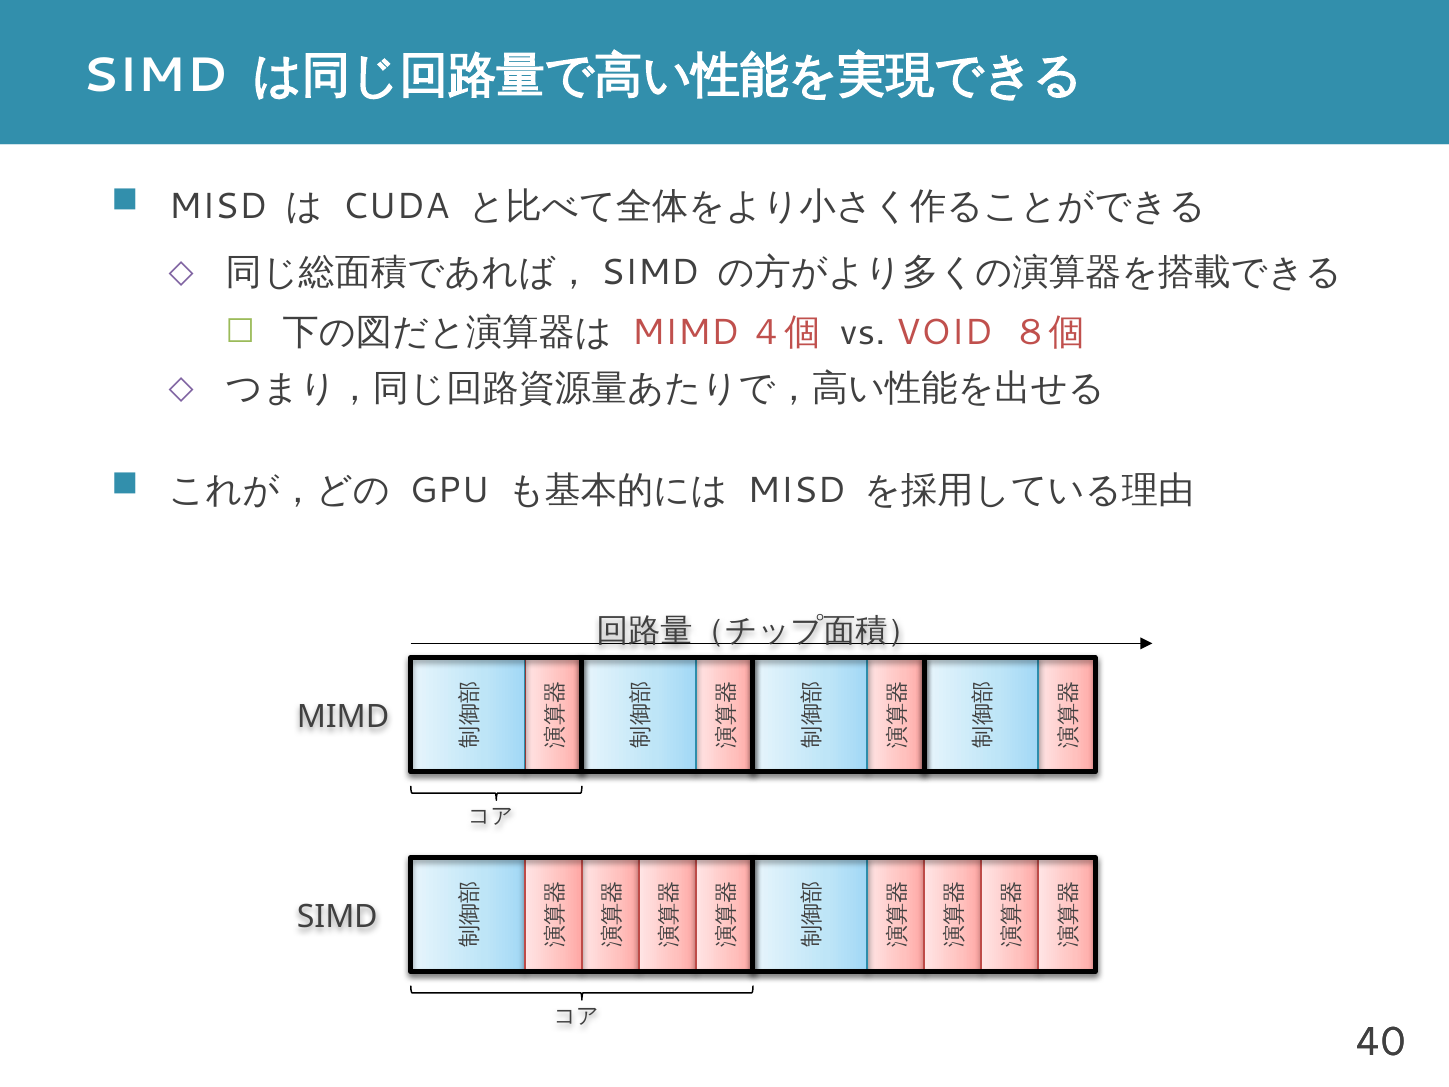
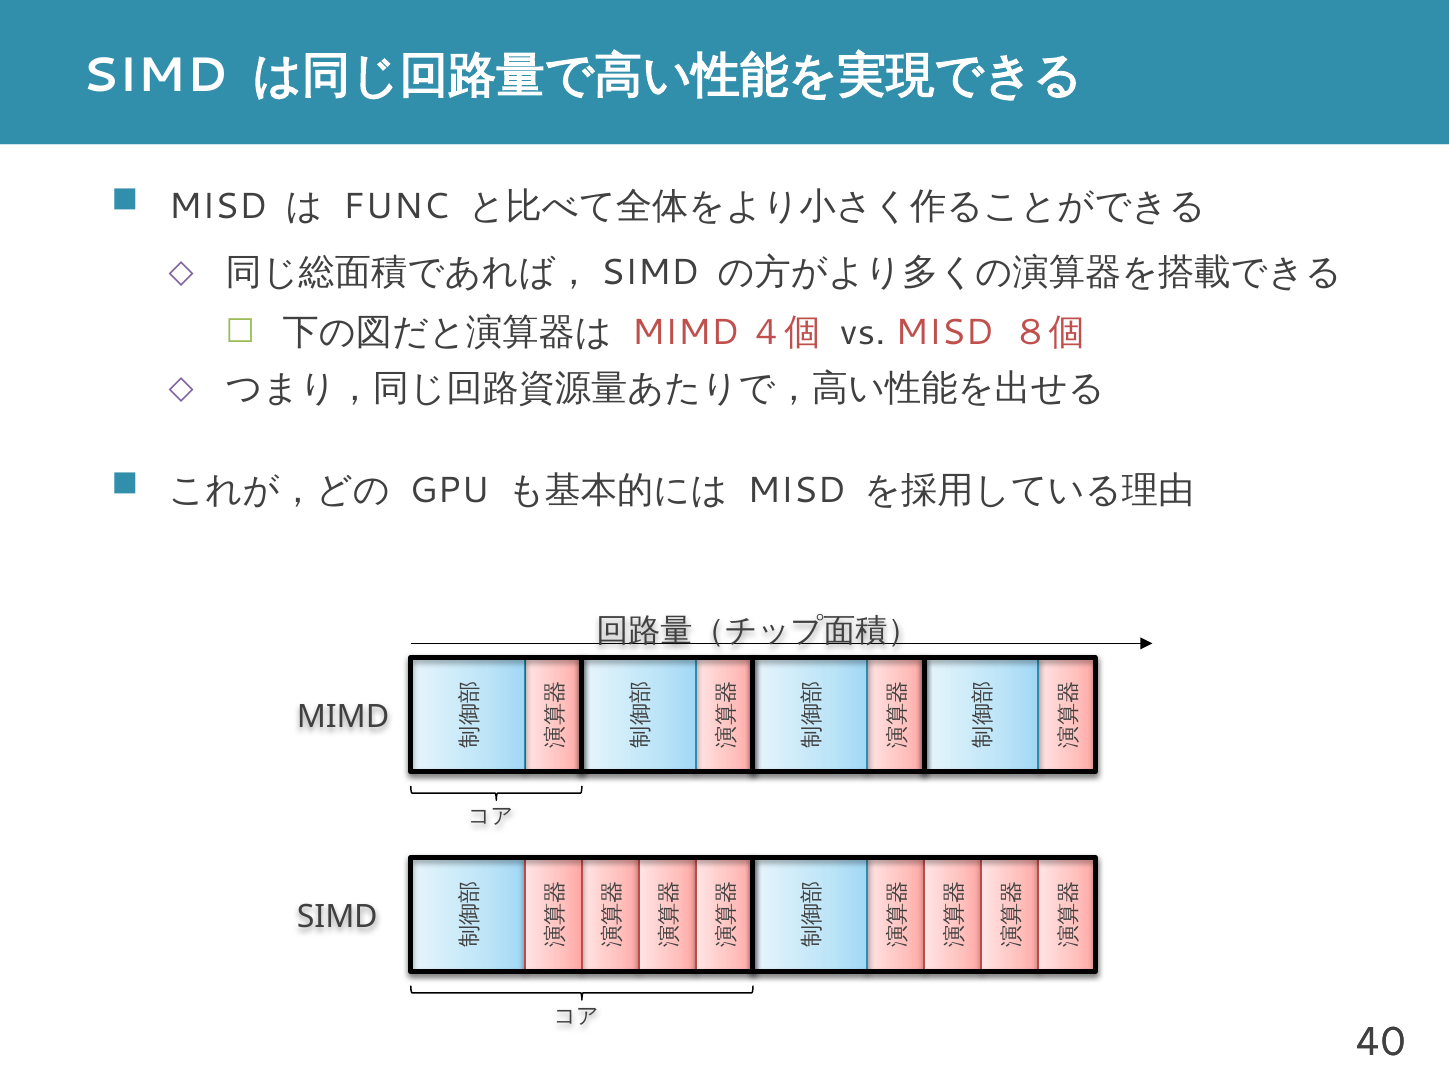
CUDA: CUDA -> FUNC (396, 206)
vs VOID: VOID -> MISD (945, 332)
